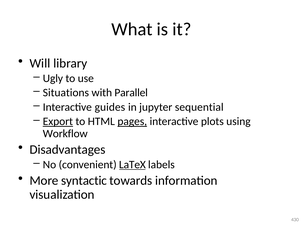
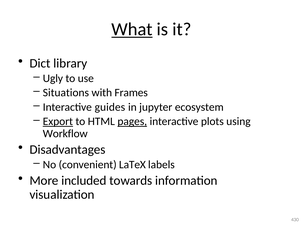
What underline: none -> present (132, 29)
Will: Will -> Dict (40, 63)
Parallel: Parallel -> Frames (131, 93)
sequential: sequential -> ecosystem (199, 107)
LaTeX underline: present -> none (132, 165)
syntactic: syntactic -> included (84, 181)
